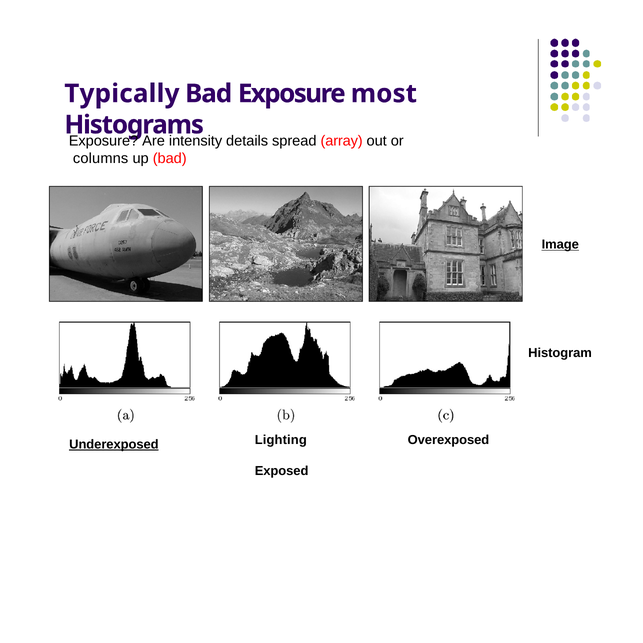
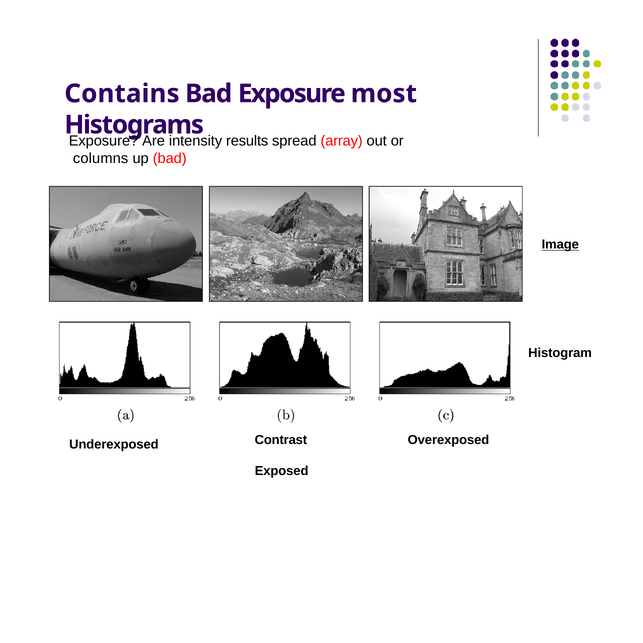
Typically: Typically -> Contains (122, 94)
details: details -> results (247, 141)
Lighting: Lighting -> Contrast (281, 440)
Underexposed underline: present -> none (114, 444)
